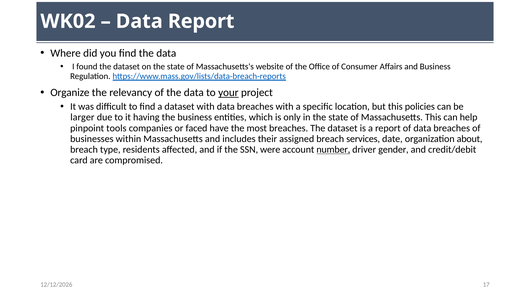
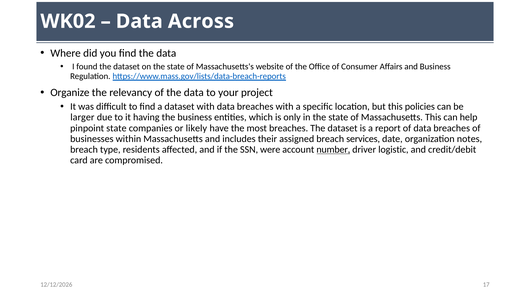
Data Report: Report -> Across (201, 21)
your underline: present -> none (228, 93)
pinpoint tools: tools -> state (116, 128)
faced: faced -> likely (196, 128)
about: about -> notes (469, 139)
gender: gender -> logistic (393, 150)
